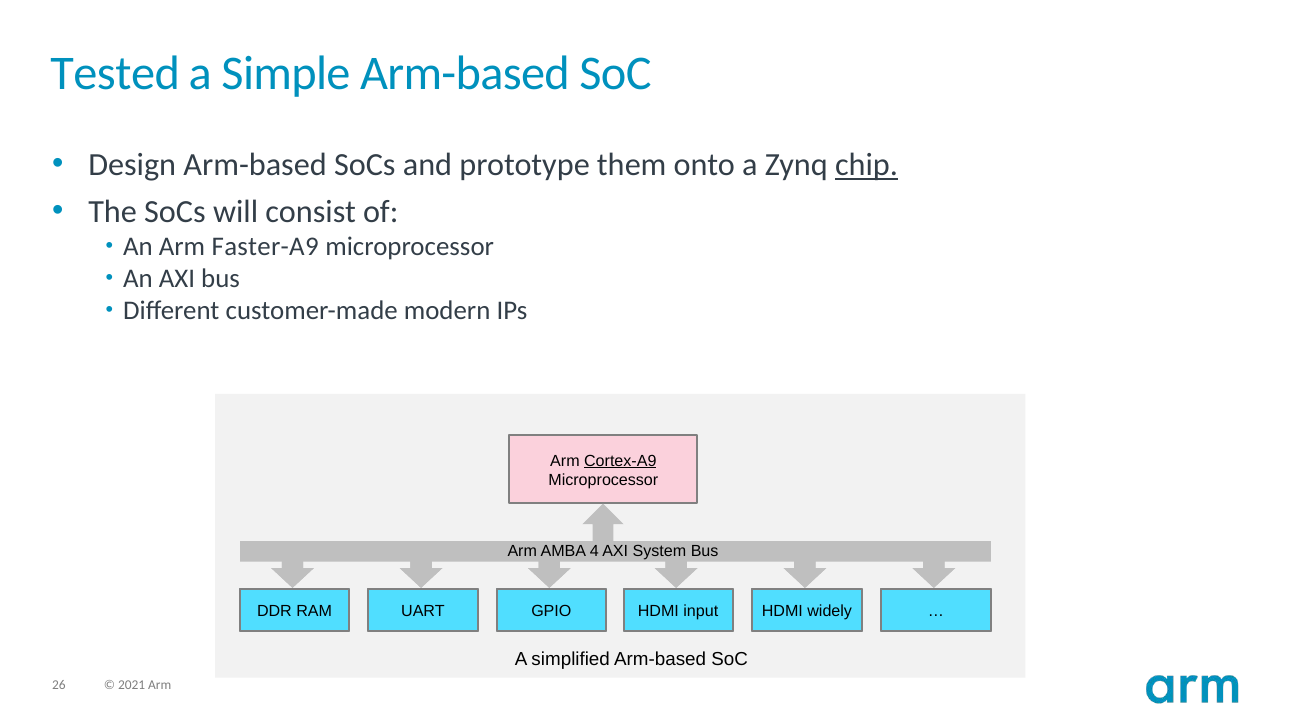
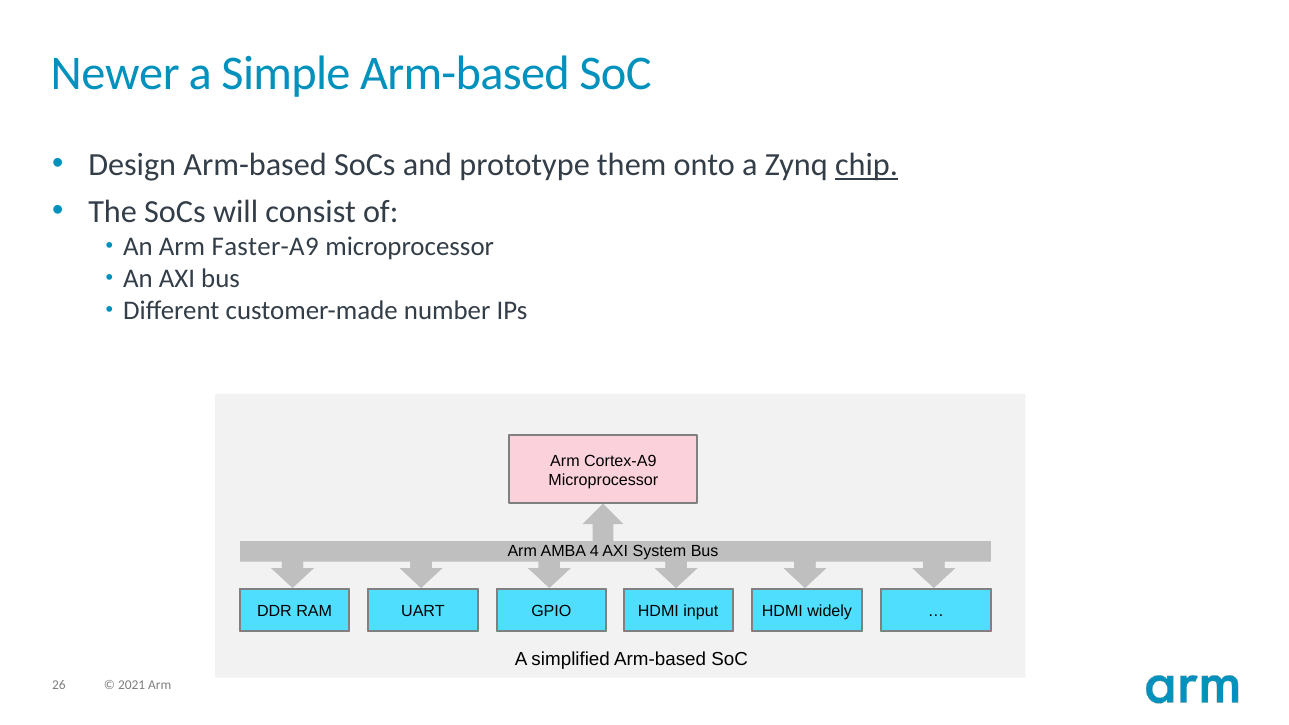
Tested: Tested -> Newer (115, 74)
modern: modern -> number (447, 311)
Cortex-A9 underline: present -> none (620, 461)
